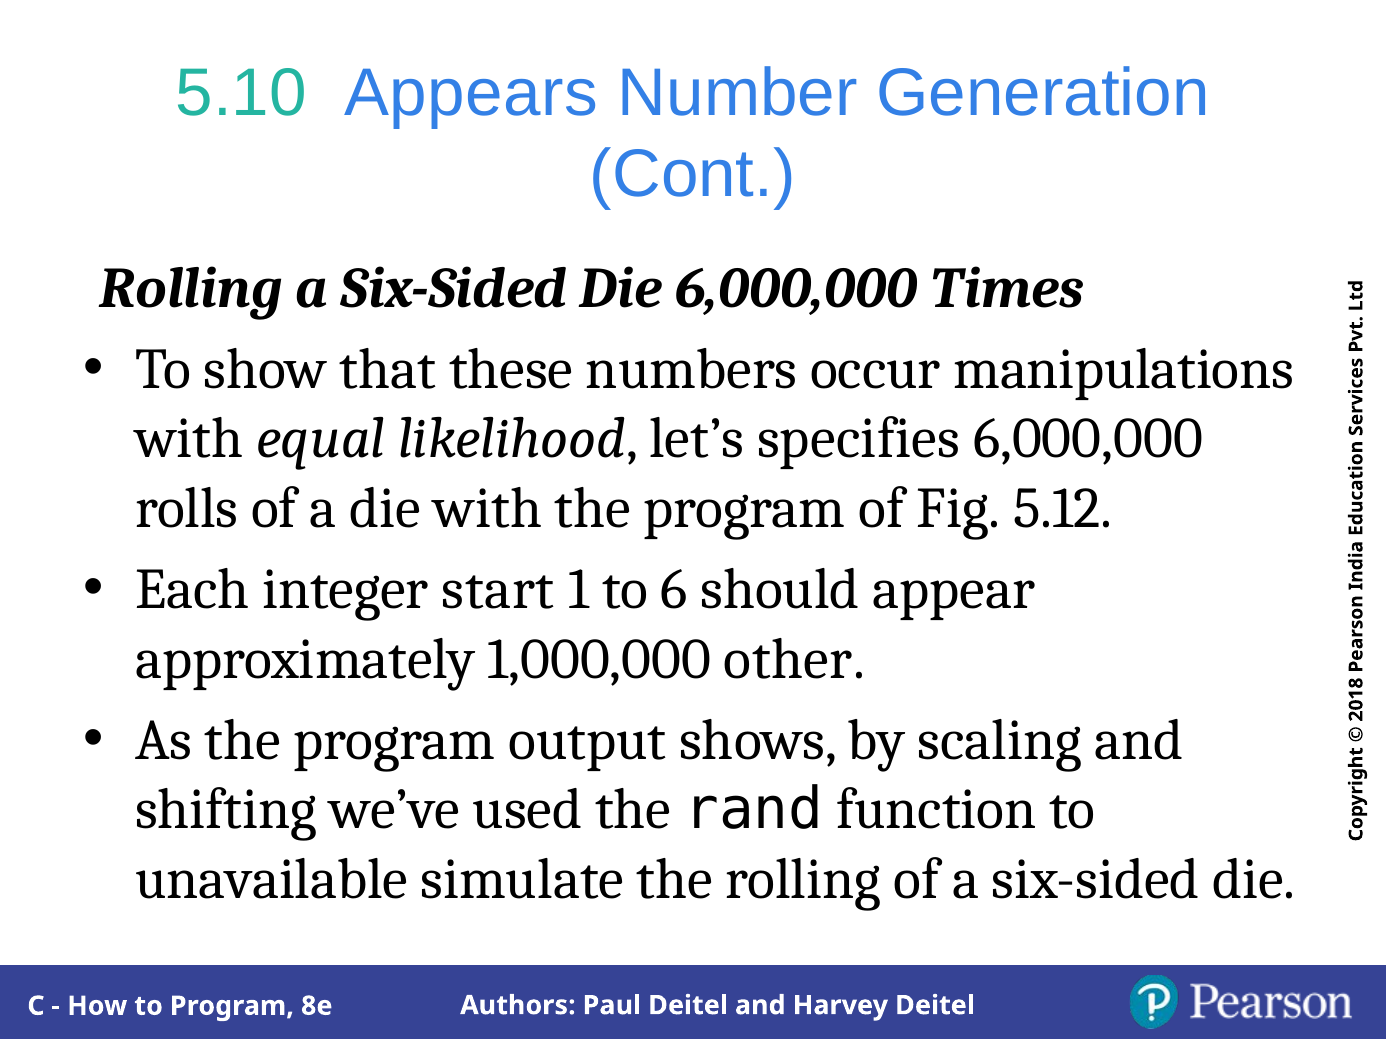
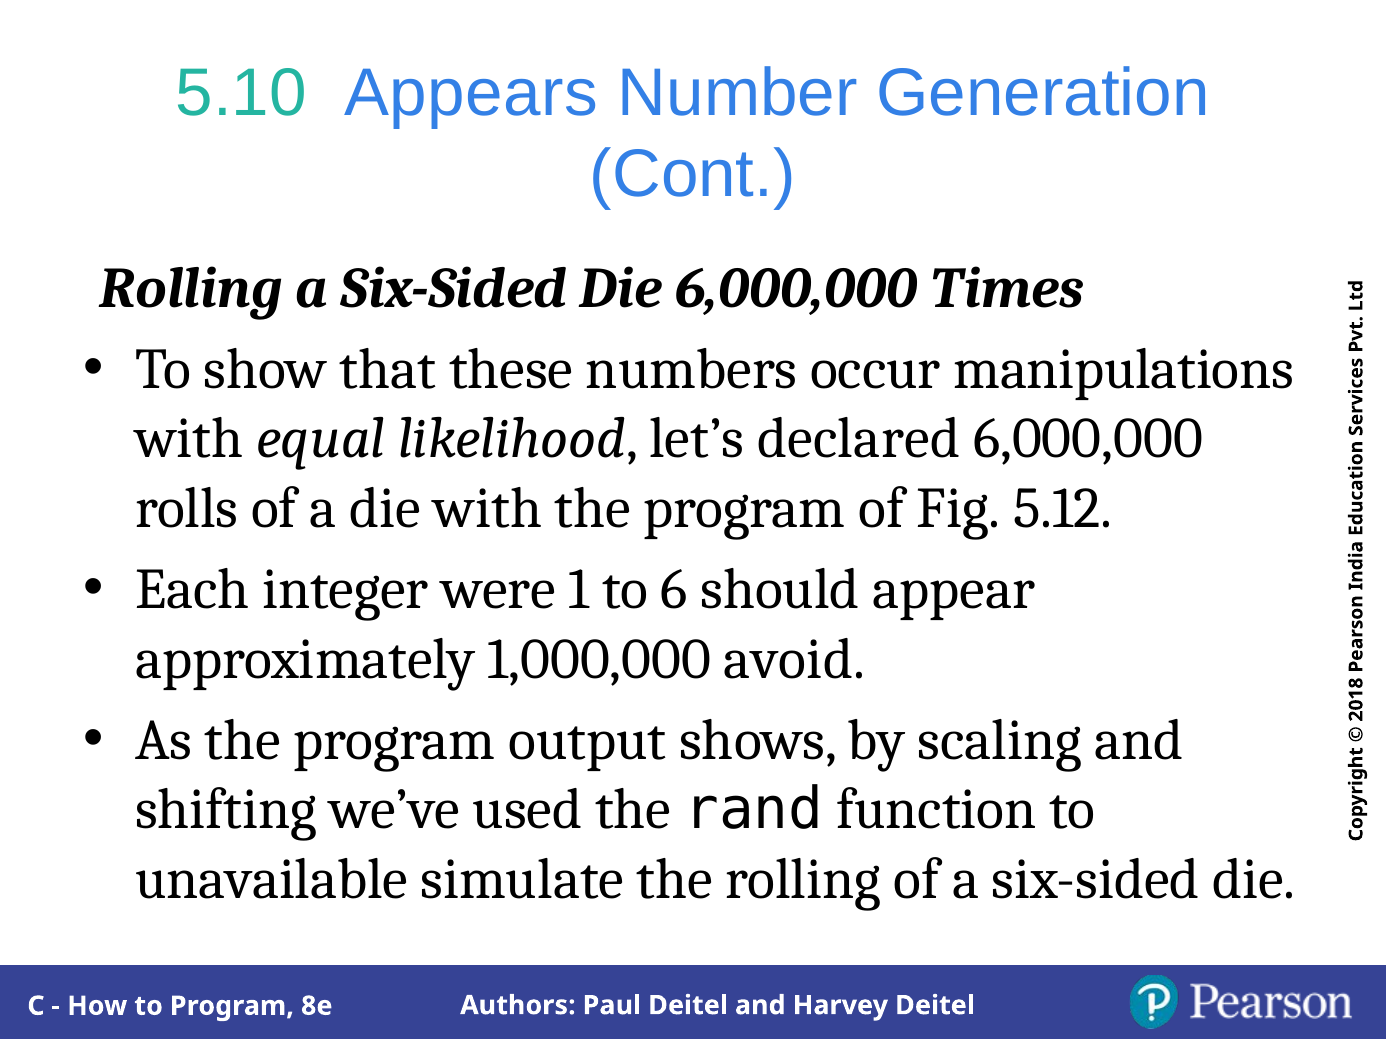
specifies: specifies -> declared (859, 439)
start: start -> were (499, 590)
other: other -> avoid (795, 659)
